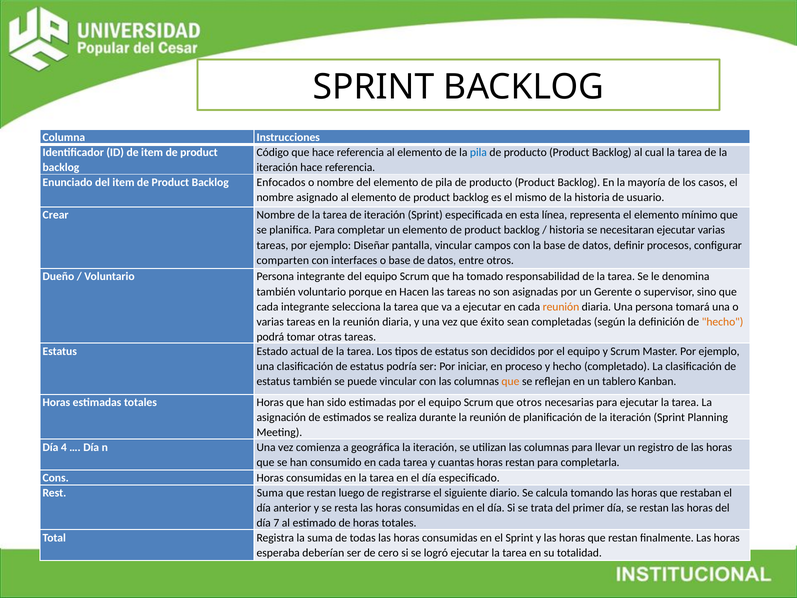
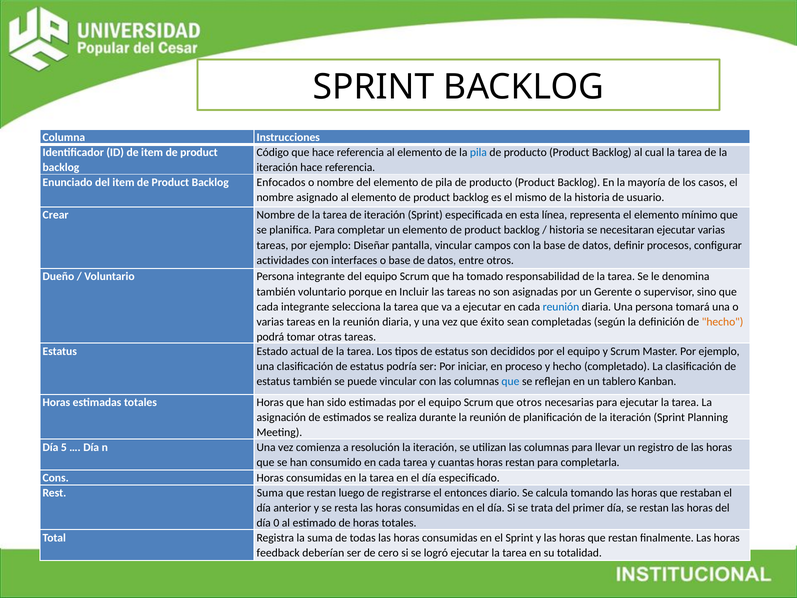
comparten: comparten -> actividades (283, 260)
Hacen: Hacen -> Incluir (414, 292)
reunión colour: orange -> blue (561, 307)
que colour: orange -> blue (510, 381)
4: 4 -> 5 (64, 447)
geográfica: geográfica -> resolución (375, 447)
siguiente: siguiente -> entonces (466, 493)
7: 7 -> 0 (276, 523)
esperaba: esperaba -> feedback (278, 553)
